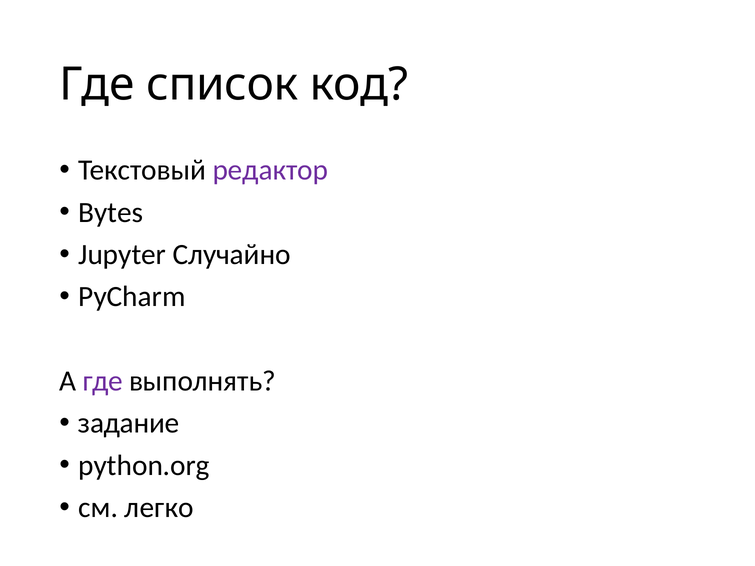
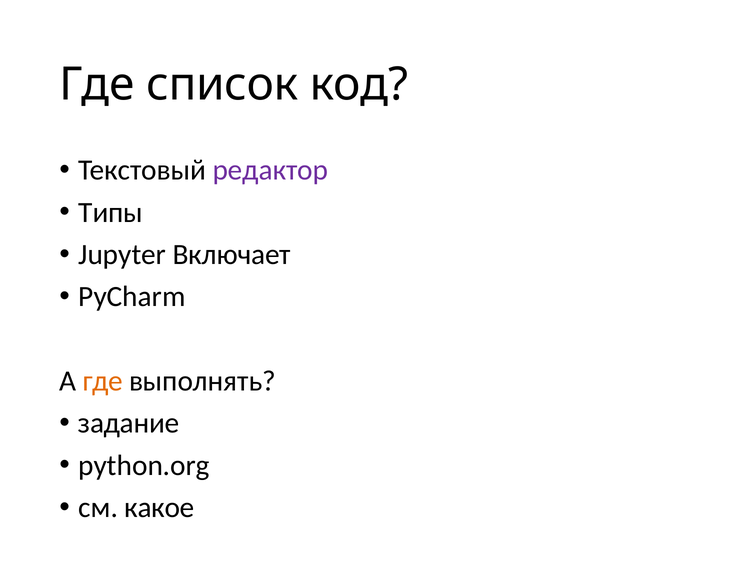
Bytes: Bytes -> Типы (111, 212)
Случайно: Случайно -> Включает (232, 255)
где colour: purple -> orange (103, 381)
легко: легко -> какое (159, 508)
